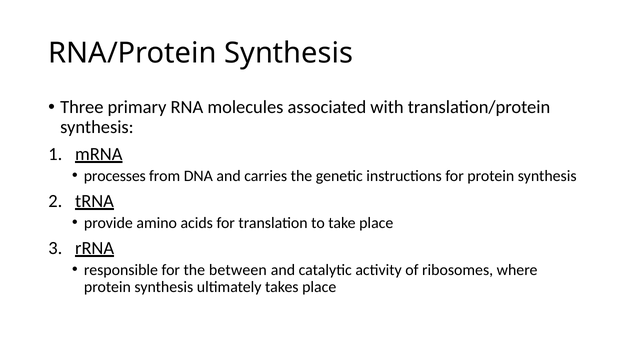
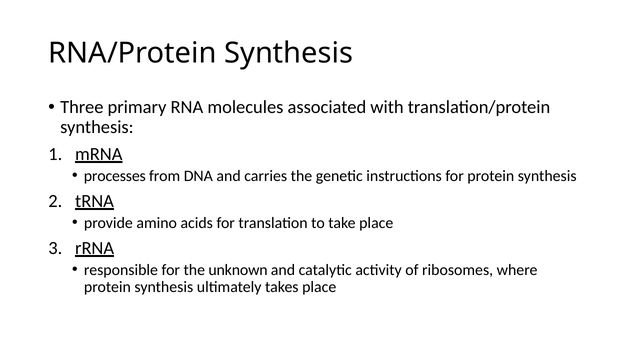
between: between -> unknown (238, 270)
